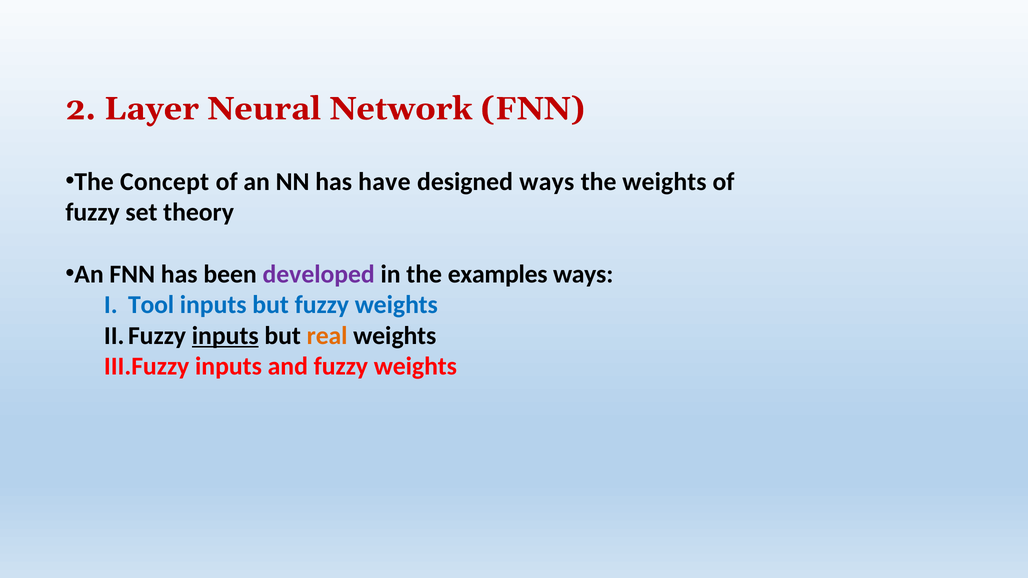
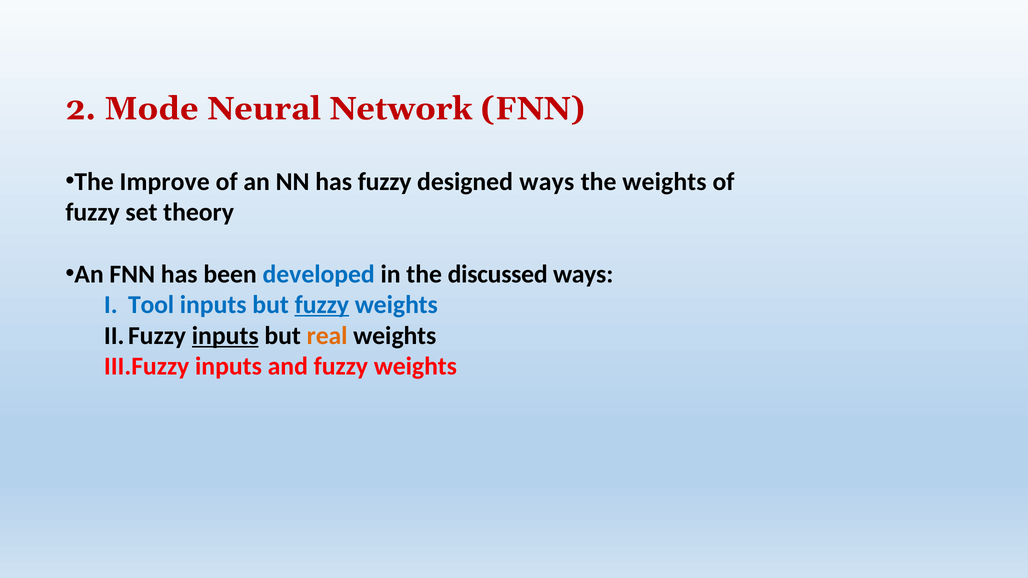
Layer: Layer -> Mode (151, 109)
Concept: Concept -> Improve (165, 182)
has have: have -> fuzzy (385, 182)
developed colour: purple -> blue (319, 274)
examples: examples -> discussed (498, 274)
fuzzy underline: none -> present (322, 305)
